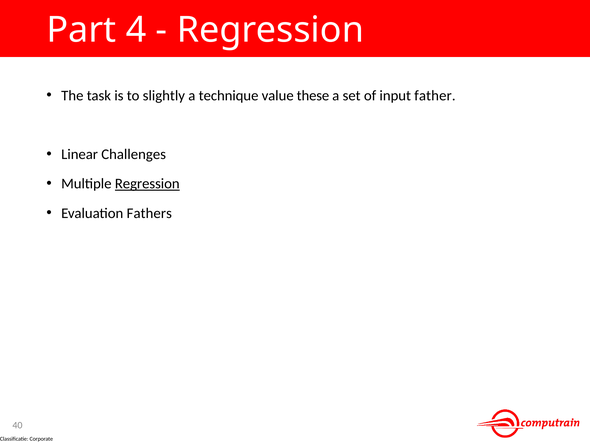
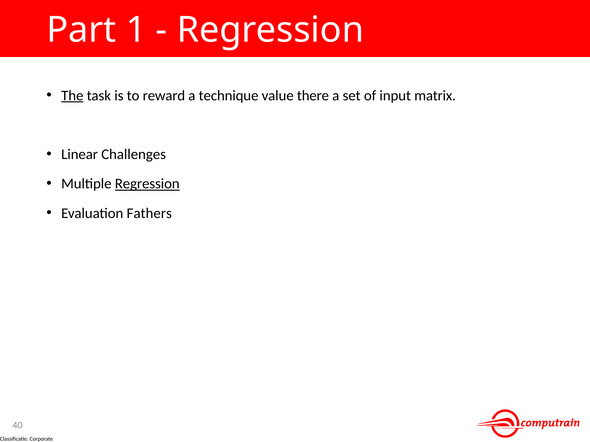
4: 4 -> 1 (136, 30)
The underline: none -> present (72, 96)
slightly: slightly -> reward (164, 96)
these: these -> there (313, 96)
father: father -> matrix (435, 96)
